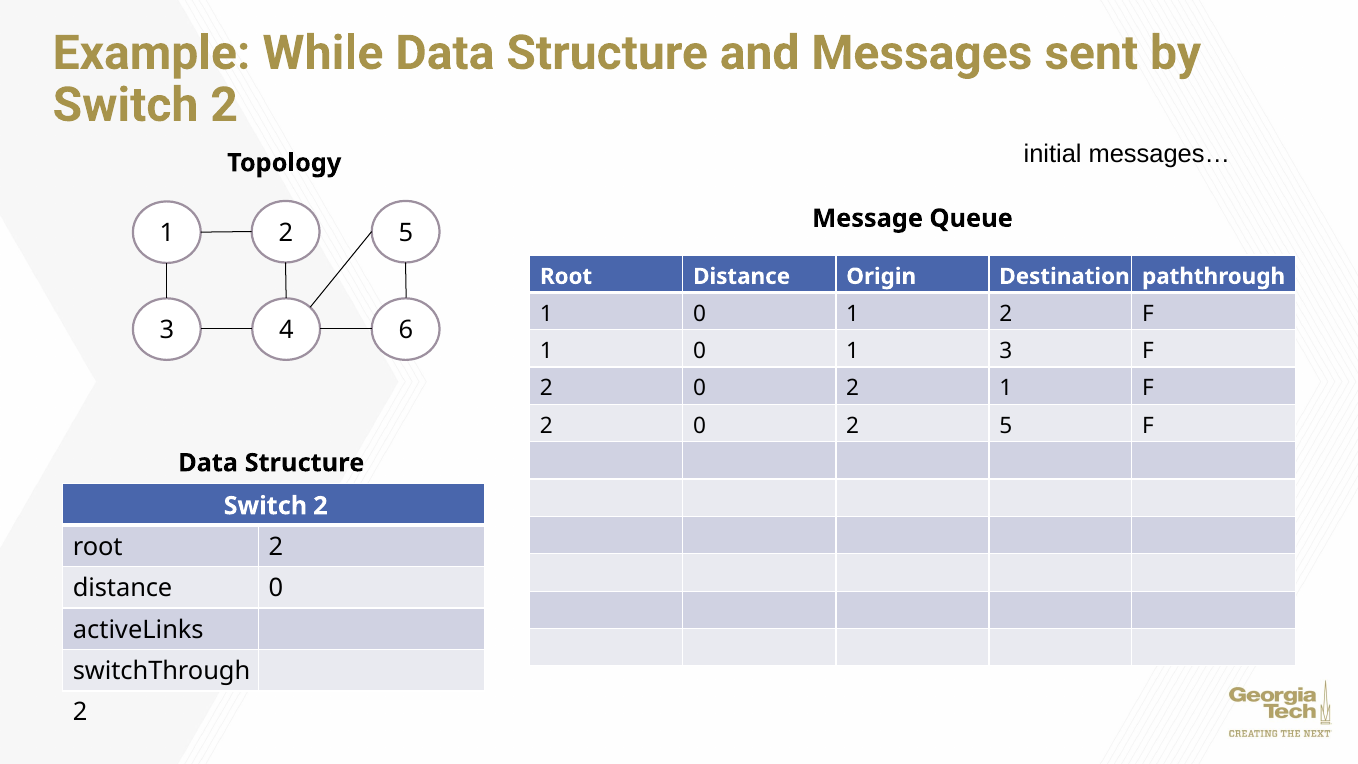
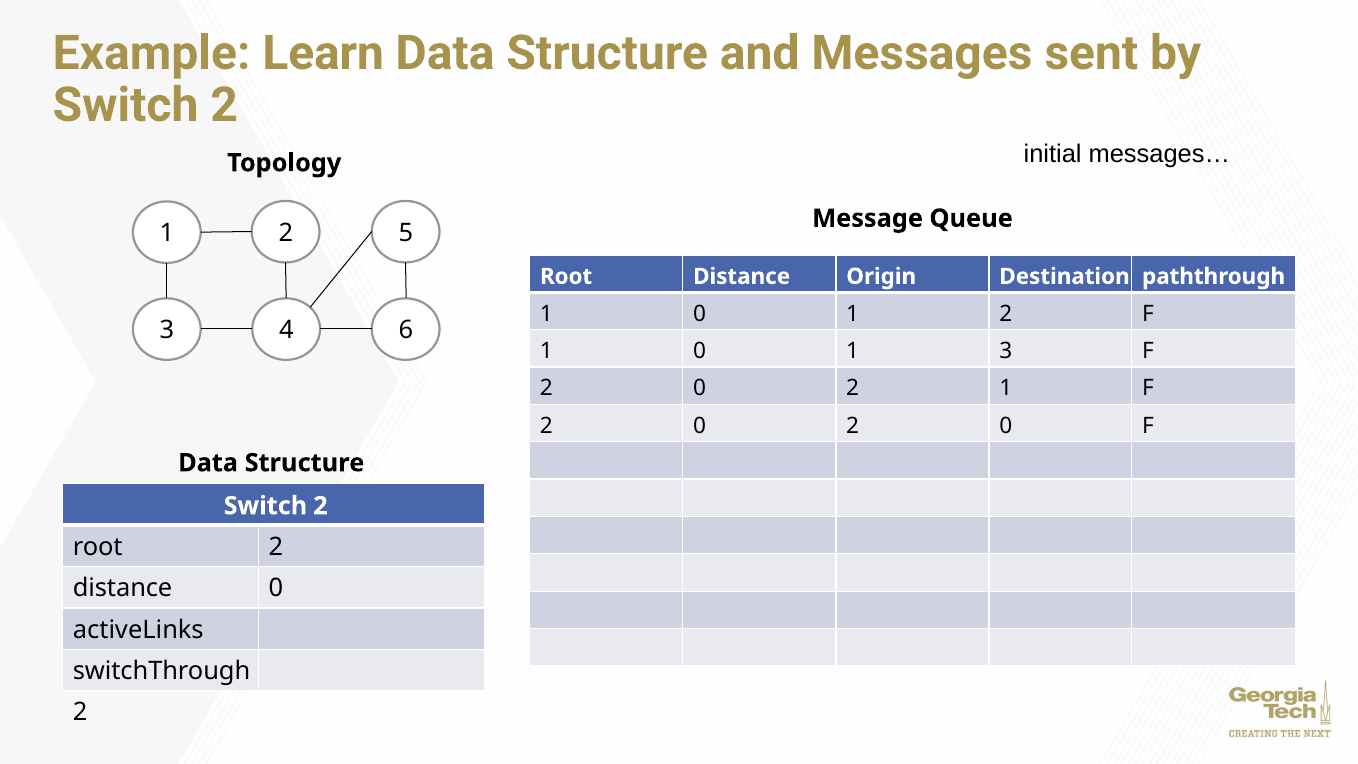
While: While -> Learn (323, 53)
0 2 5: 5 -> 0 (1006, 426)
